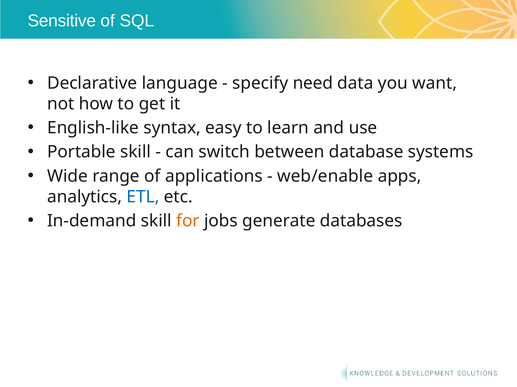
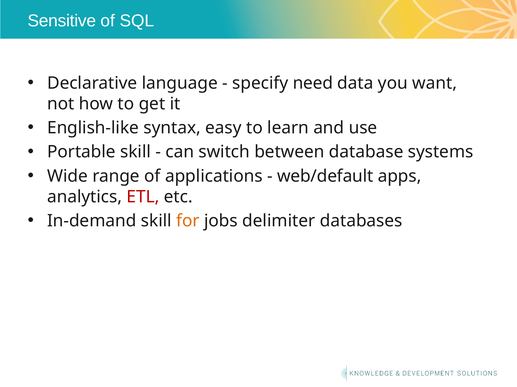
web/enable: web/enable -> web/default (325, 176)
ETL colour: blue -> red (143, 197)
generate: generate -> delimiter (279, 221)
